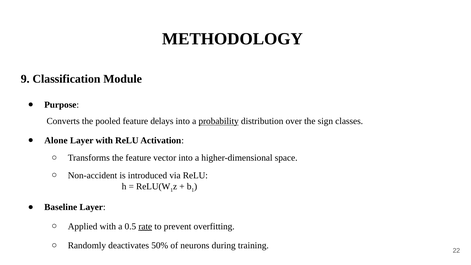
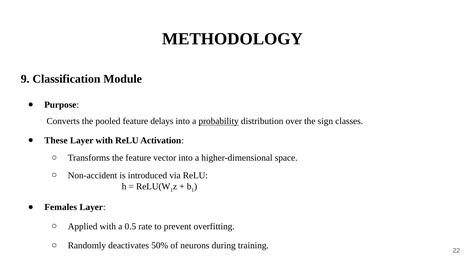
Alone: Alone -> These (56, 140)
Baseline: Baseline -> Females (61, 207)
rate underline: present -> none (145, 226)
